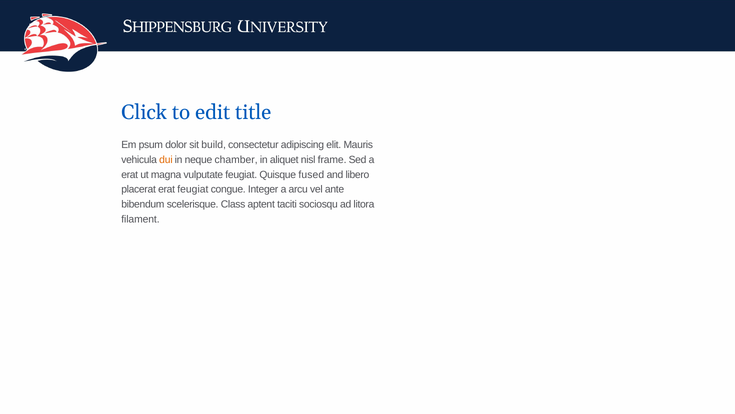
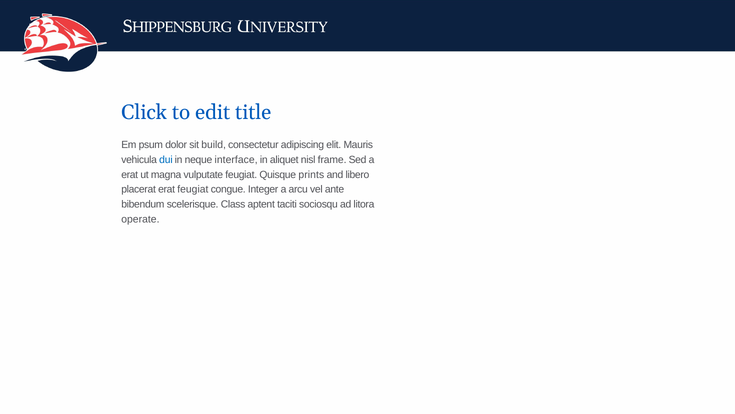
dui colour: orange -> blue (166, 159)
chamber: chamber -> interface (236, 159)
fused: fused -> prints (311, 174)
filament: filament -> operate (140, 219)
